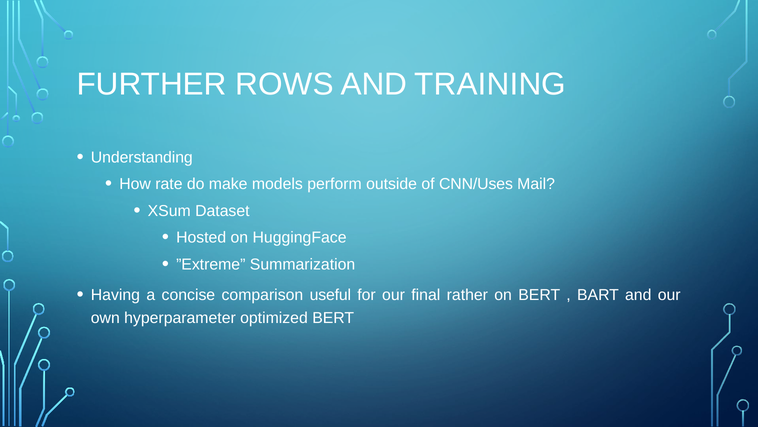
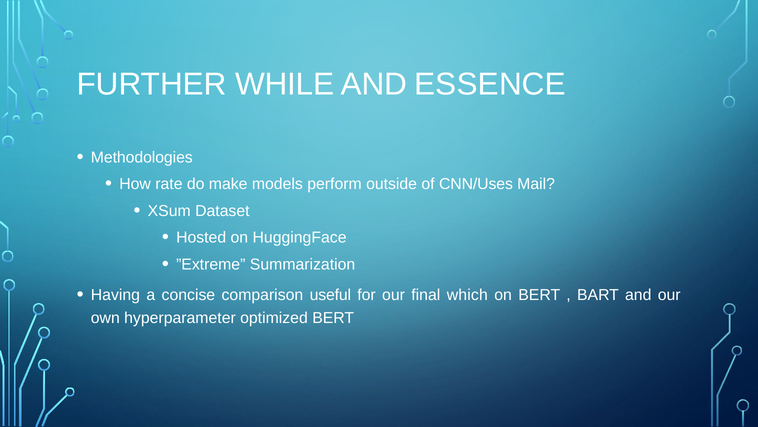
ROWS: ROWS -> WHILE (285, 84)
TRAINING: TRAINING -> ESSENCE (490, 84)
Understanding: Understanding -> Methodologies (142, 157)
rather: rather -> which (467, 295)
